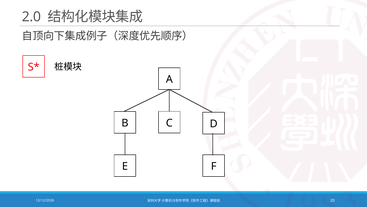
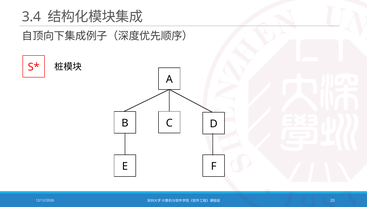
2.0: 2.0 -> 3.4 (31, 17)
